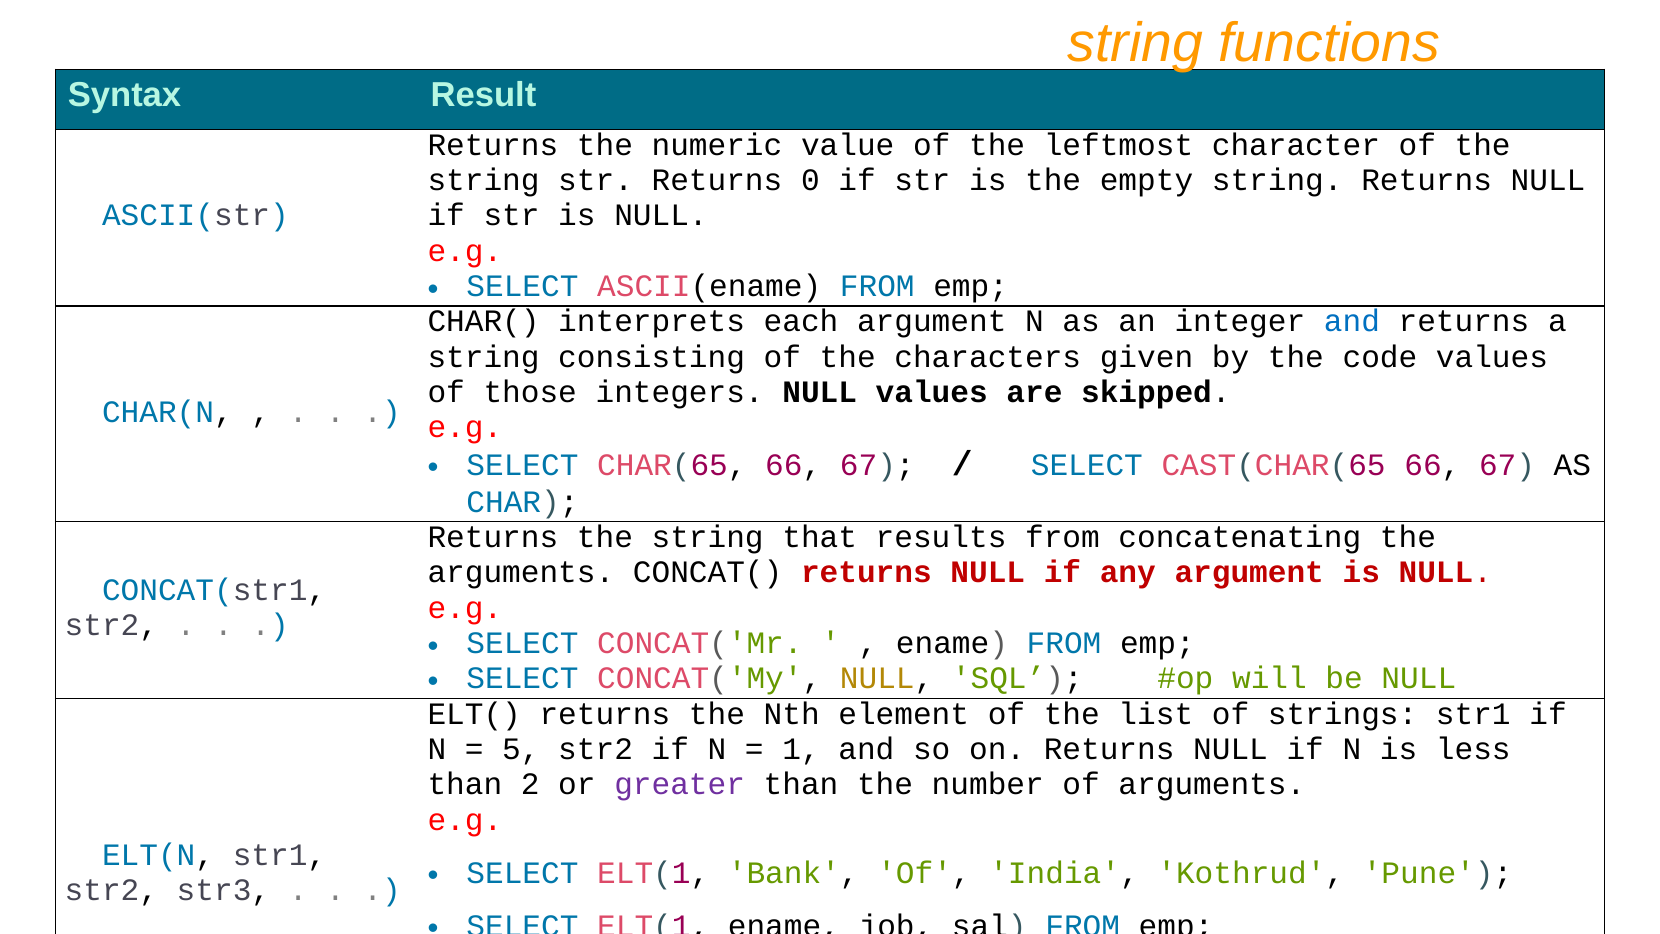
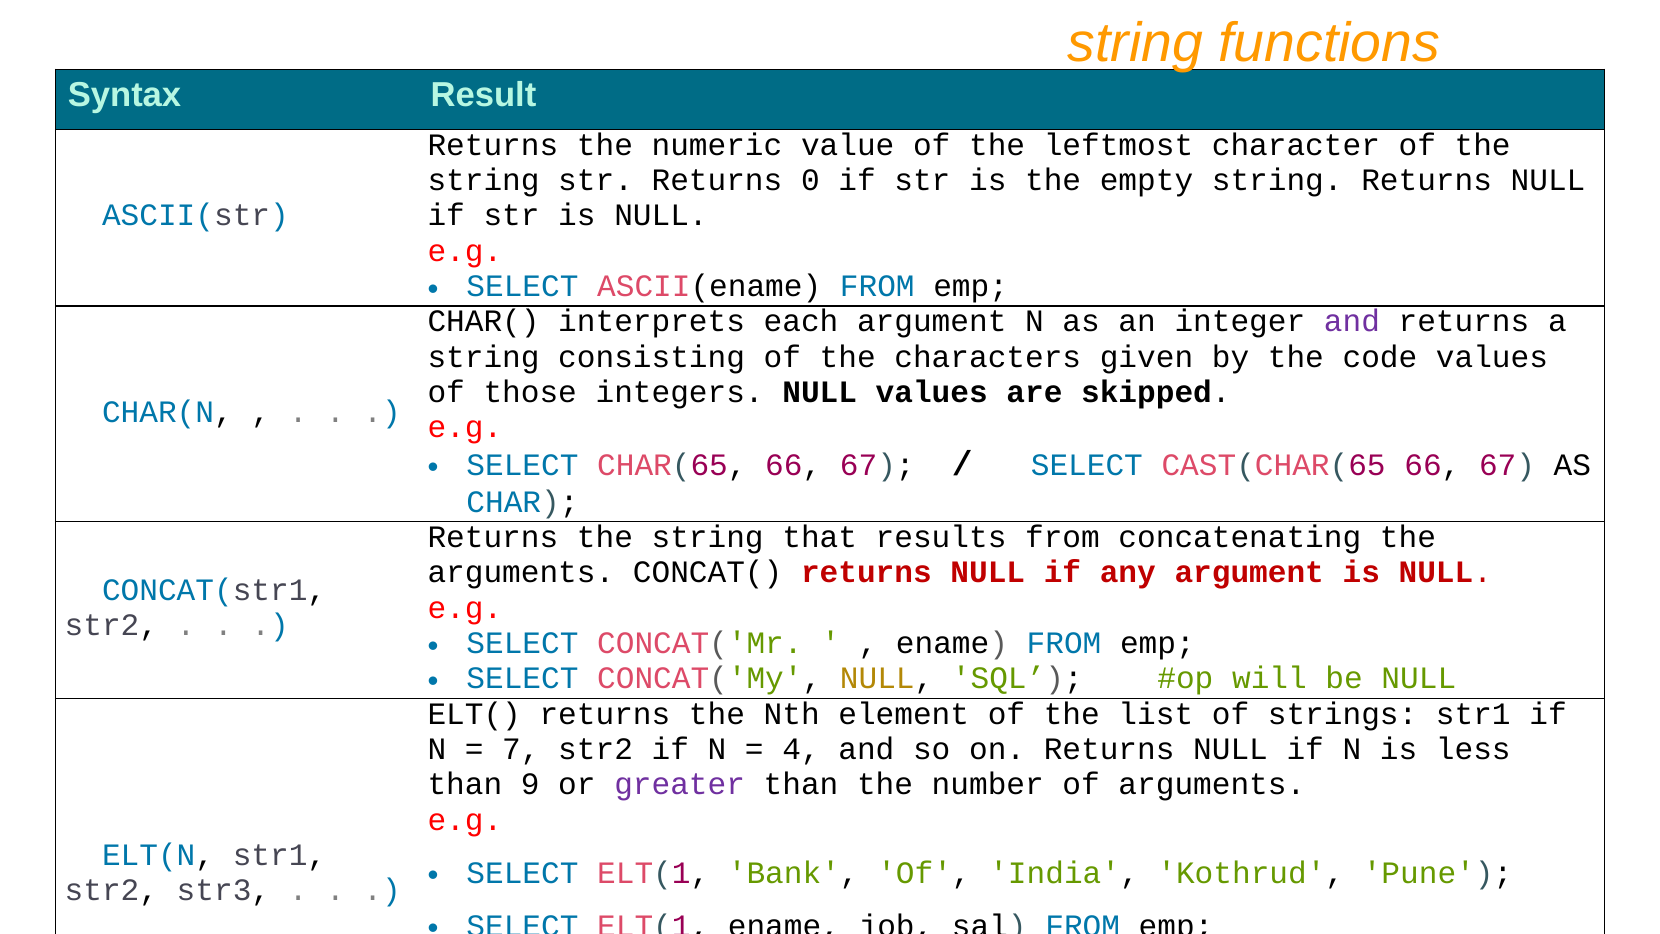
and colour: blue -> purple (1352, 322)
5: 5 -> 7 (521, 749)
1: 1 -> 4 (801, 749)
2: 2 -> 9 (530, 784)
